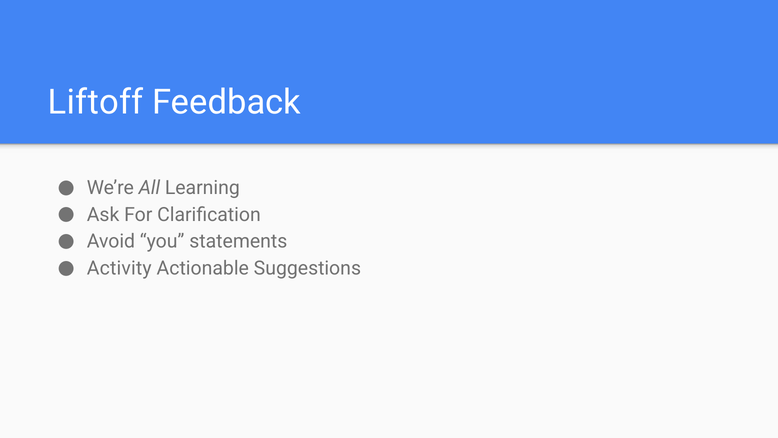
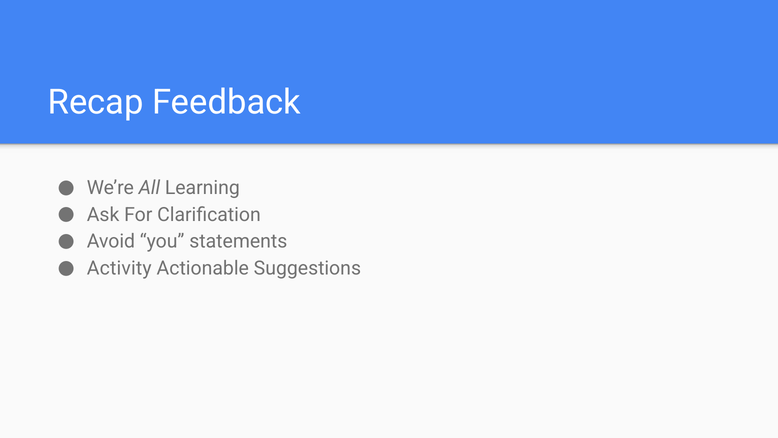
Liftoff: Liftoff -> Recap (96, 102)
